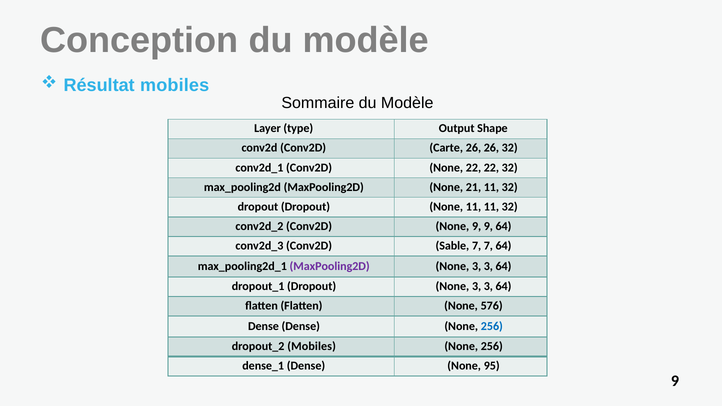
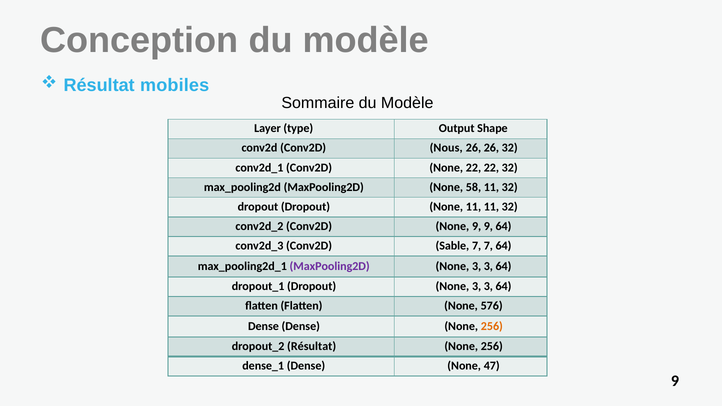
Carte: Carte -> Nous (446, 148)
21: 21 -> 58 (473, 187)
256 colour: blue -> orange (492, 326)
Mobiles: Mobiles -> Résultat (312, 346)
95: 95 -> 47 (492, 366)
